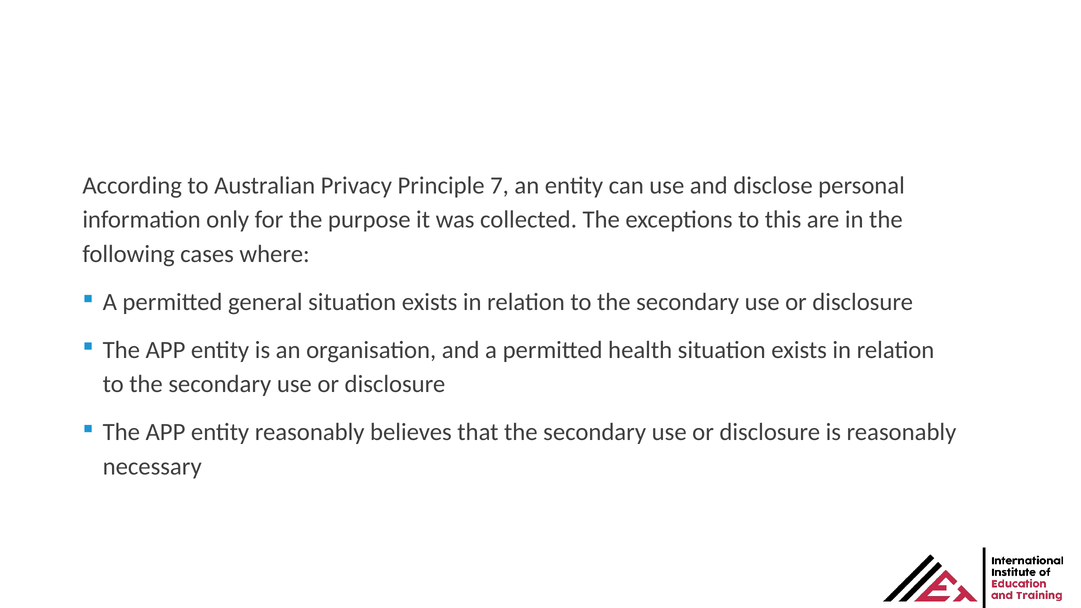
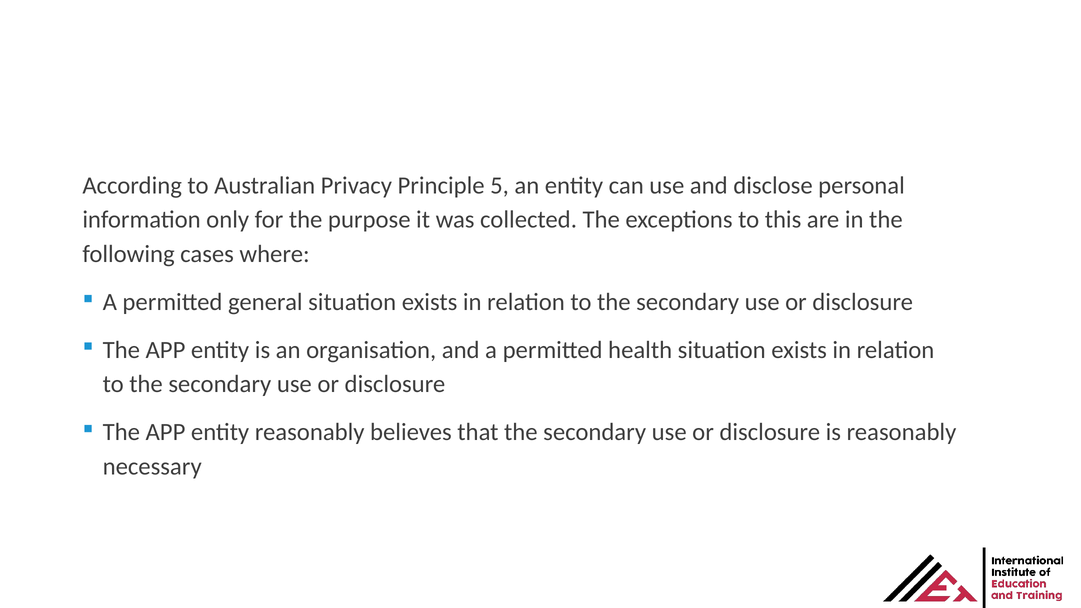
7: 7 -> 5 (500, 185)
